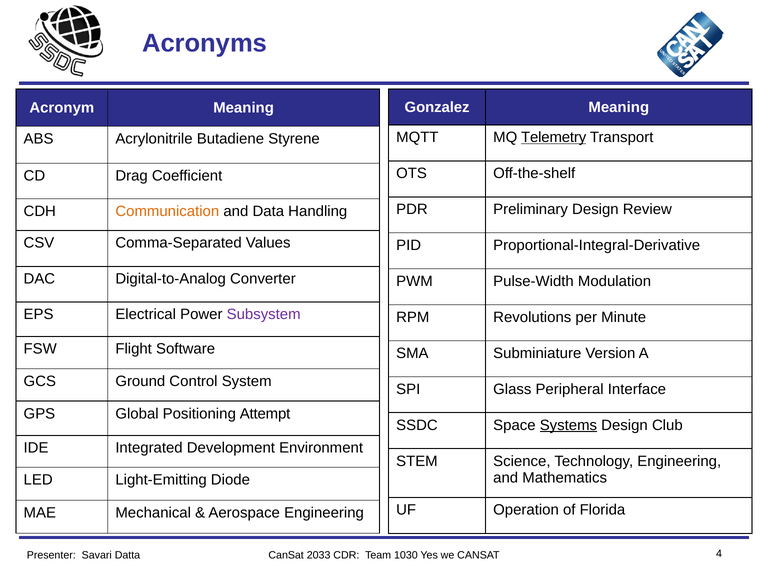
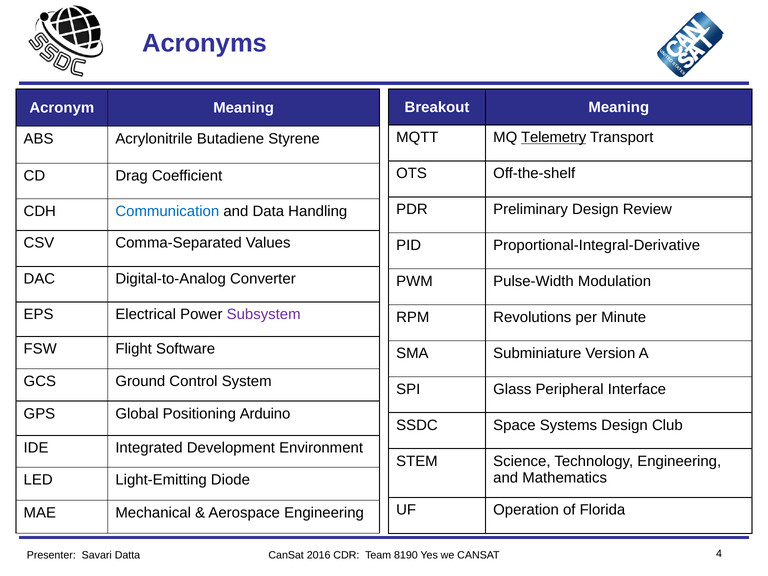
Gonzalez: Gonzalez -> Breakout (437, 107)
Communication colour: orange -> blue (167, 211)
Attempt: Attempt -> Arduino (265, 414)
Systems underline: present -> none (568, 425)
2033: 2033 -> 2016 (319, 555)
1030: 1030 -> 8190 (406, 555)
